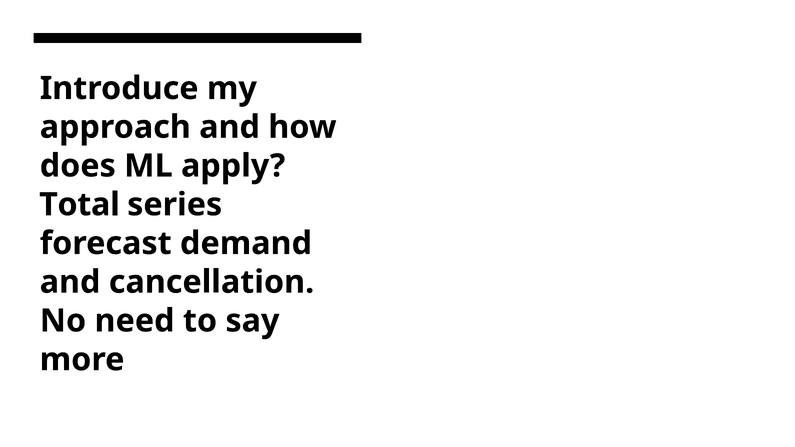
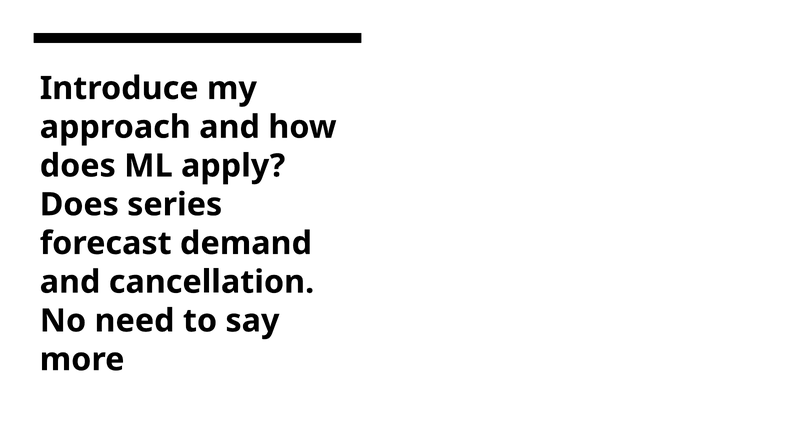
Total: Total -> Does (79, 205)
